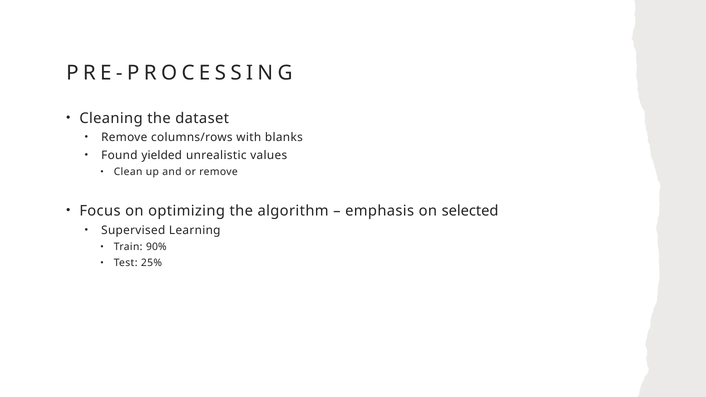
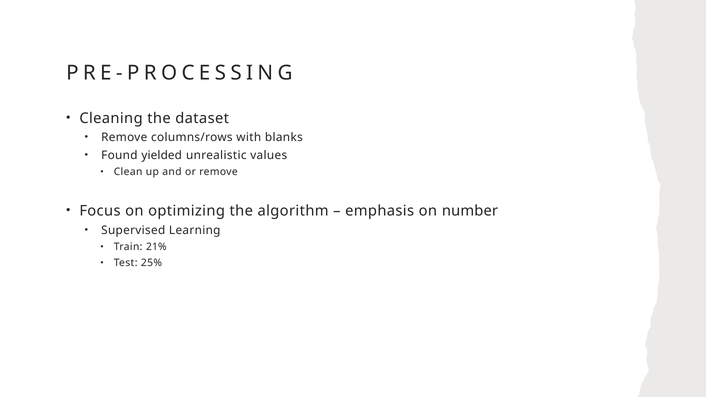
selected: selected -> number (470, 211)
90%: 90% -> 21% (156, 247)
